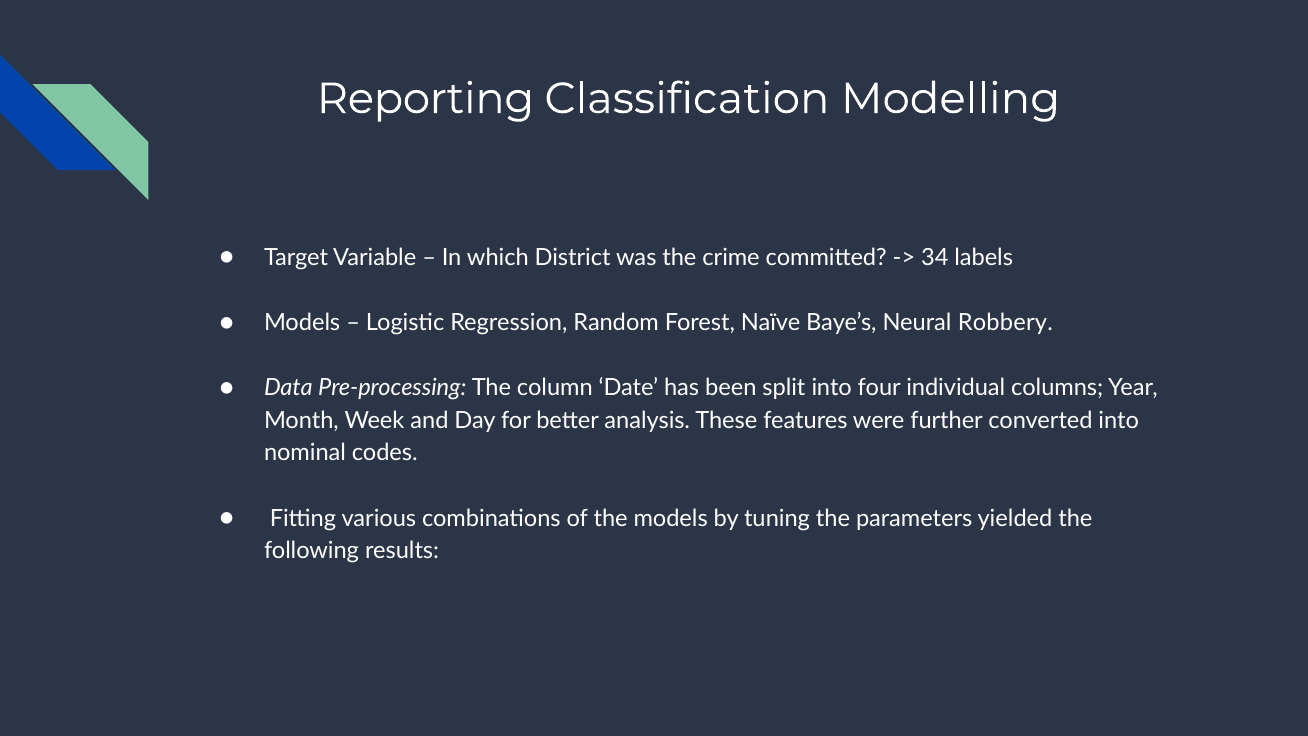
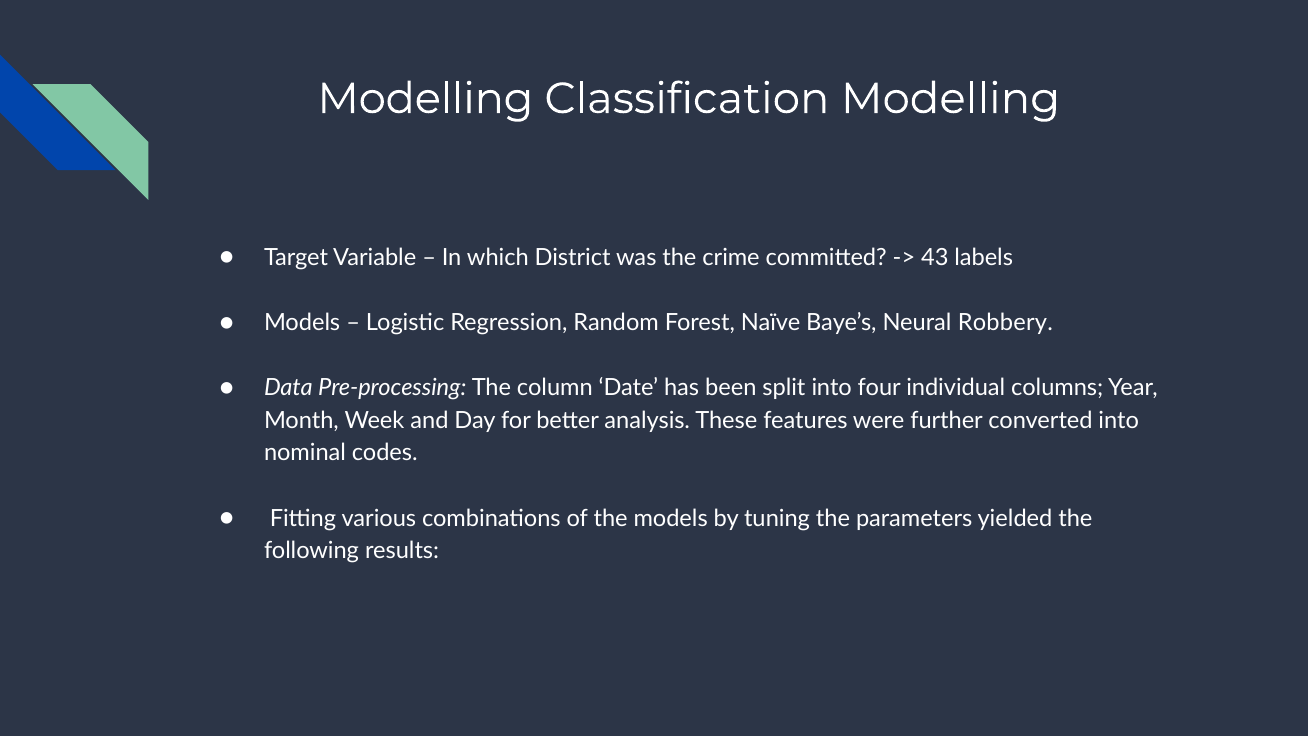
Reporting: Reporting -> Modelling (425, 99)
34: 34 -> 43 (935, 257)
